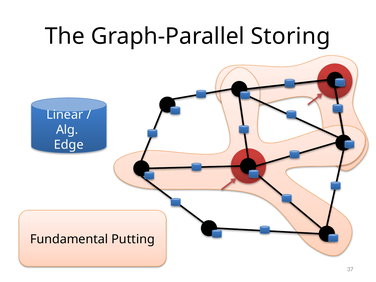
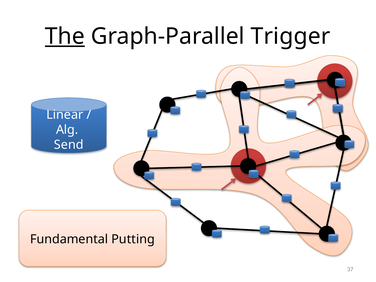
The underline: none -> present (65, 36)
Storing: Storing -> Trigger (291, 36)
Edge: Edge -> Send (69, 145)
